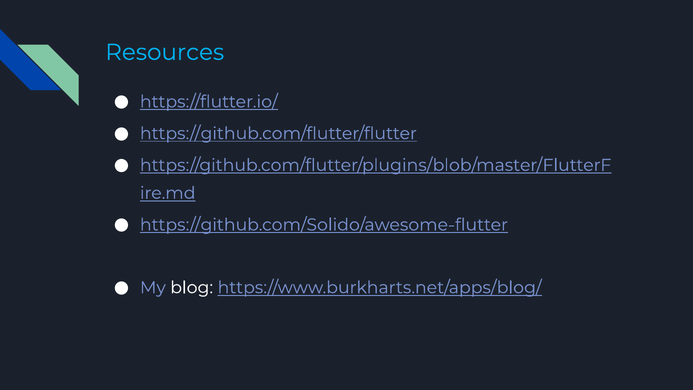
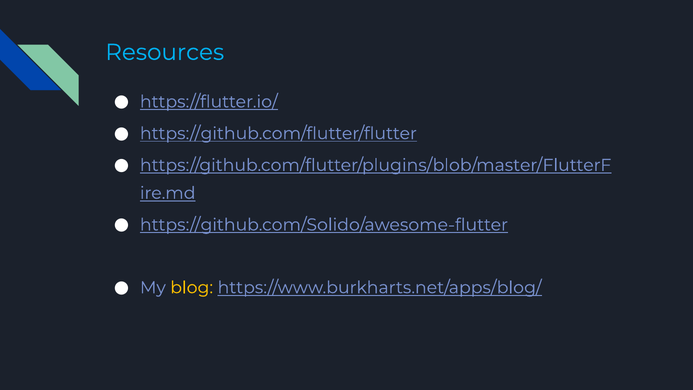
blog colour: white -> yellow (192, 287)
